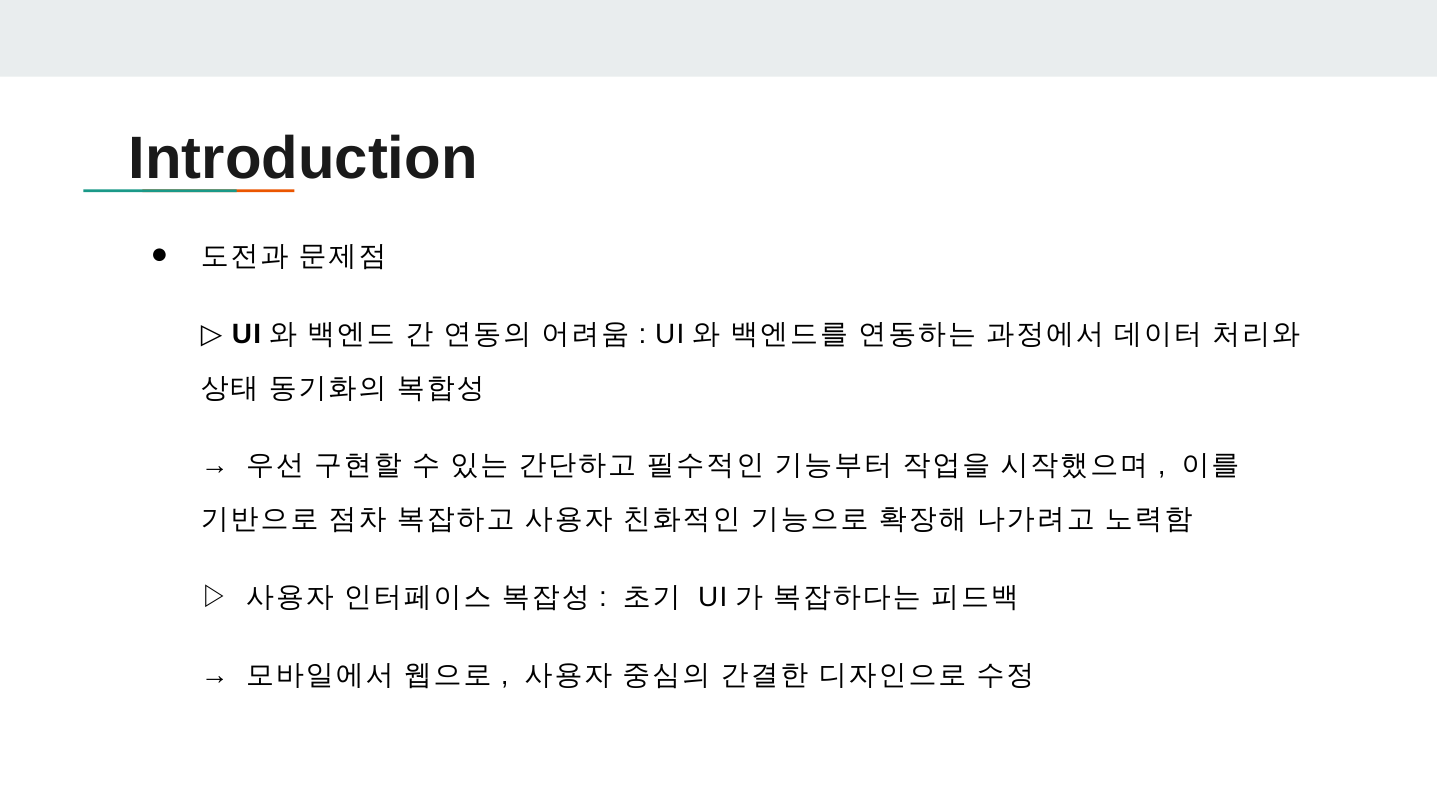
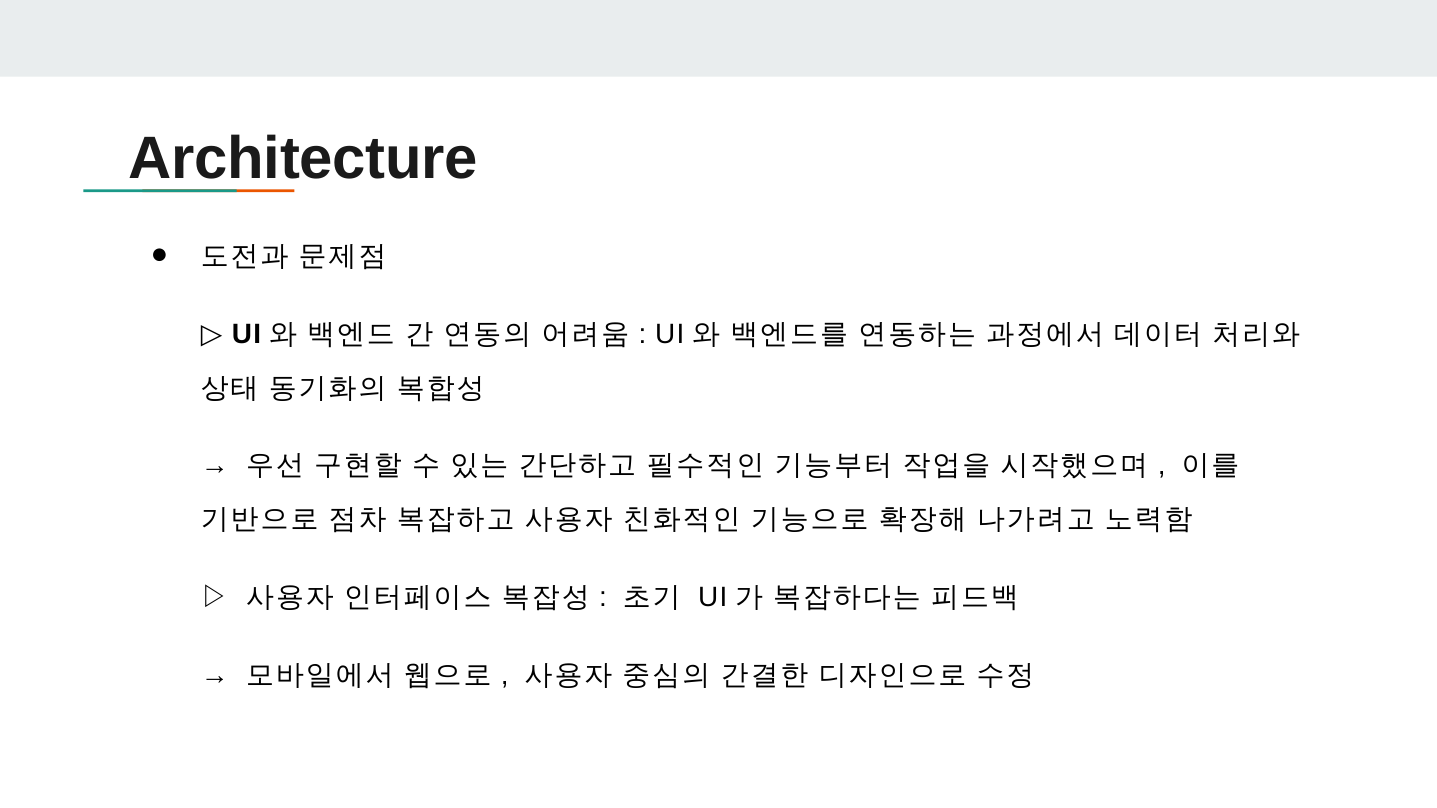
Introduction: Introduction -> Architecture (303, 159)
